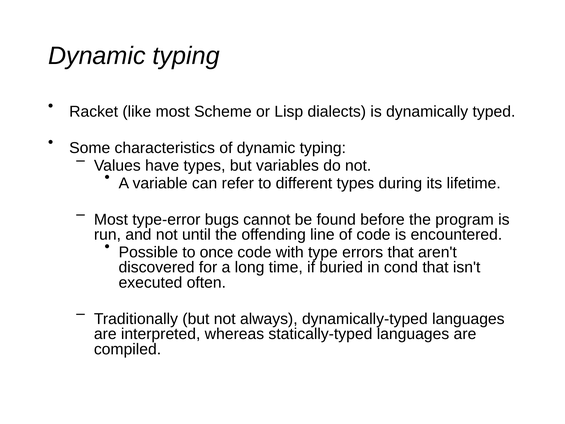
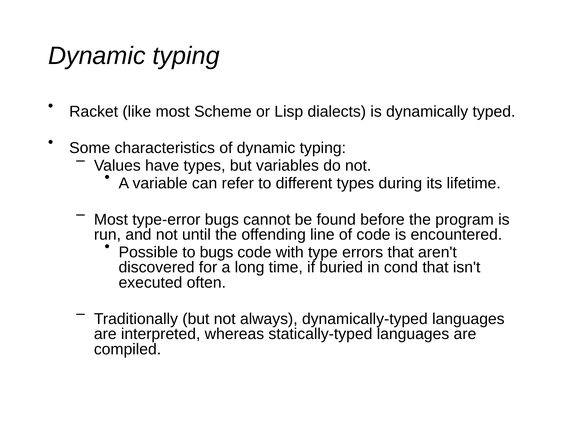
to once: once -> bugs (217, 252)
